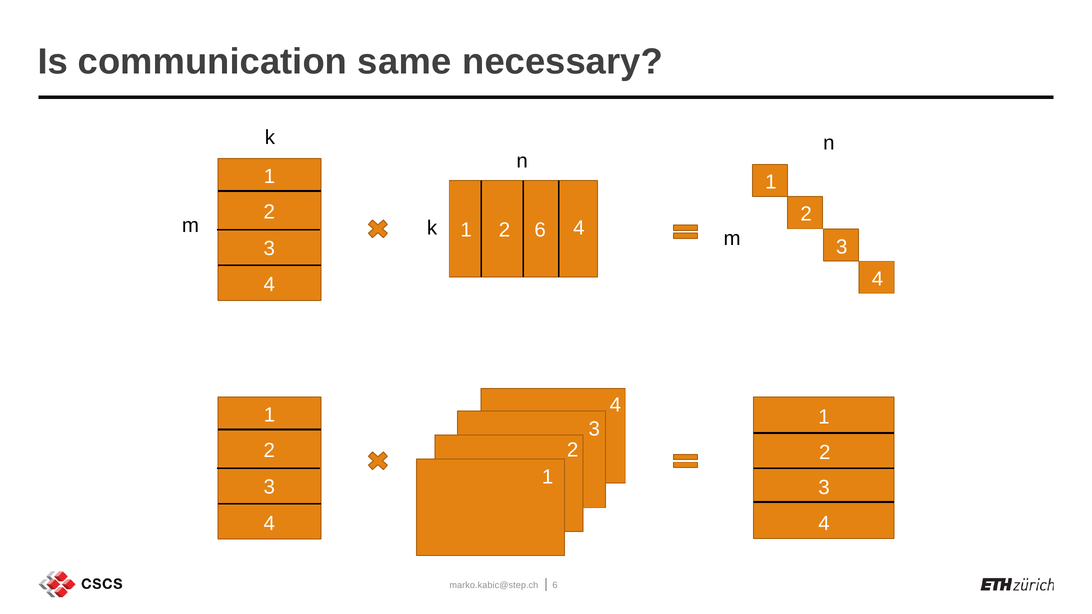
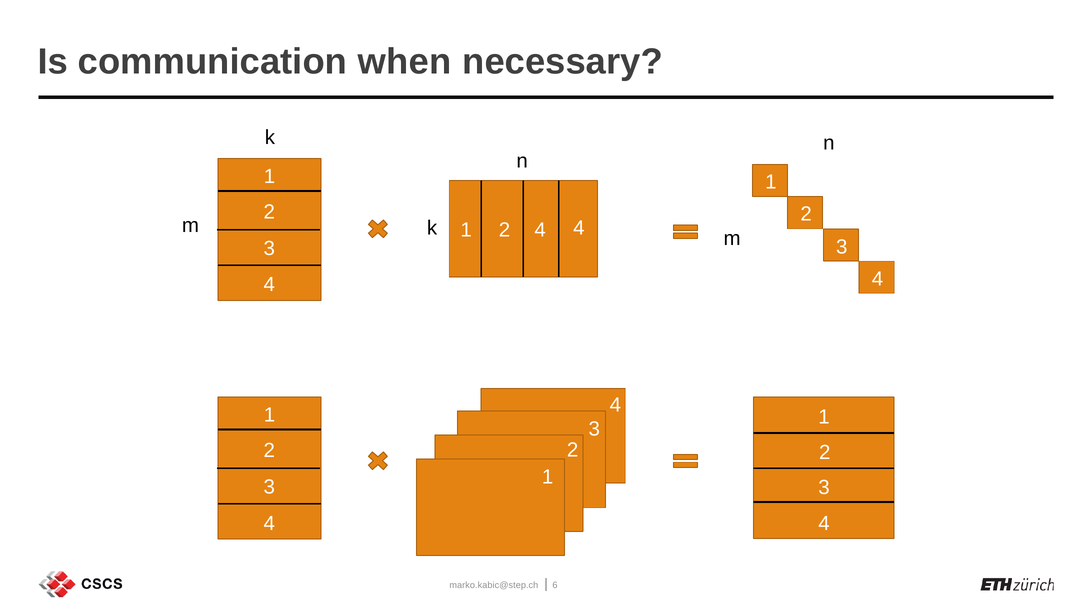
same: same -> when (405, 62)
2 6: 6 -> 4 (540, 230)
